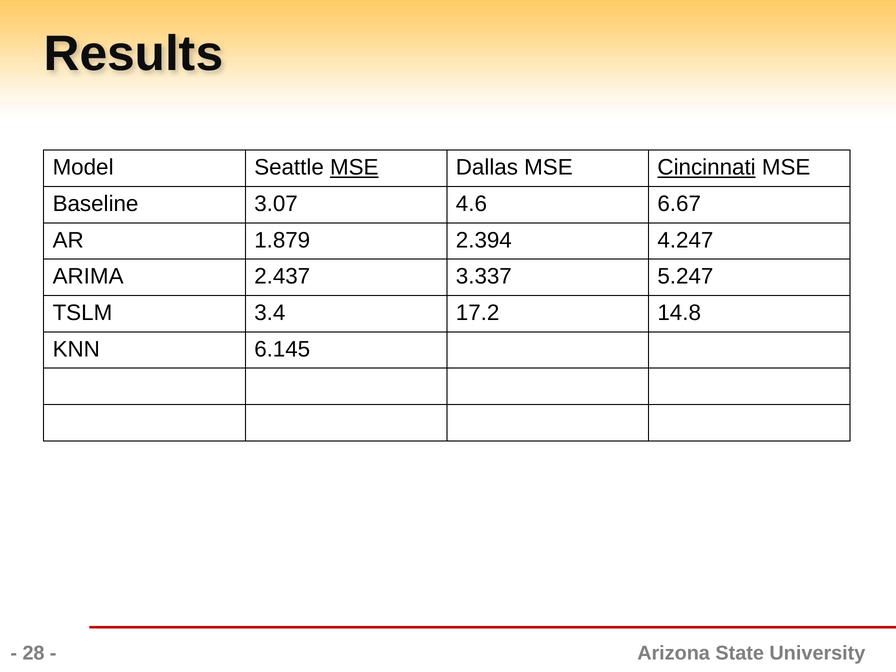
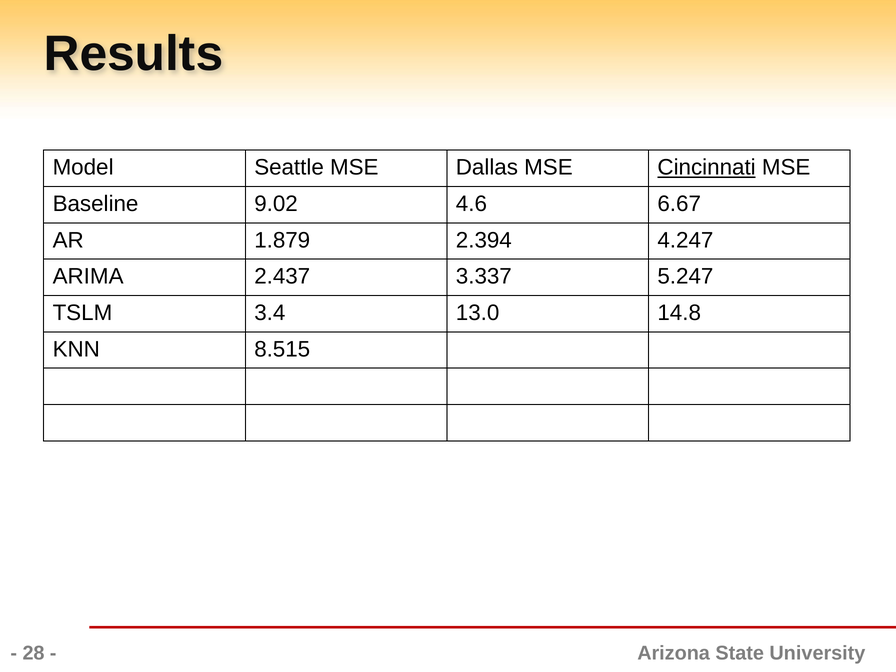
MSE underline: present -> none (354, 168)
3.07: 3.07 -> 9.02 (276, 204)
17.2: 17.2 -> 13.0 (478, 313)
6.145: 6.145 -> 8.515 (282, 349)
